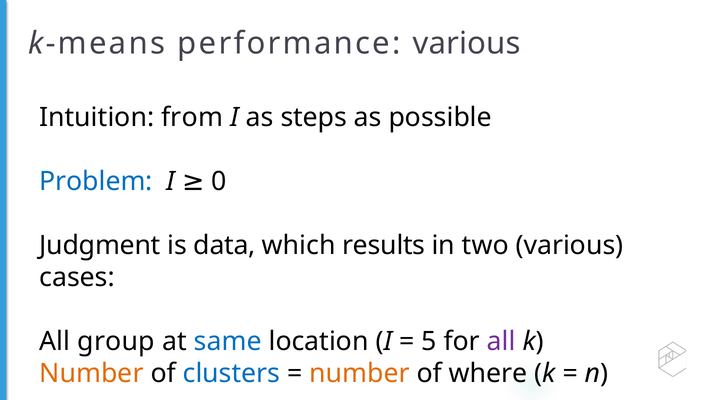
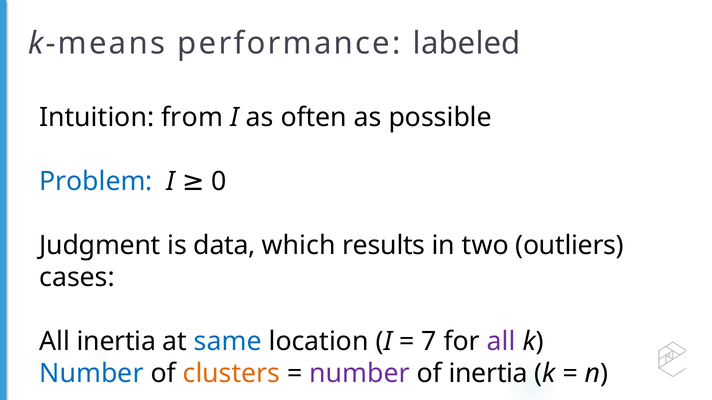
performance various: various -> labeled (467, 43)
steps: steps -> often (314, 118)
two various: various -> outliers (570, 246)
All group: group -> inertia (116, 342)
5: 5 -> 7 (429, 342)
Number colour: orange -> blue (91, 374)
clusters colour: blue -> orange (232, 374)
number colour: orange -> purple (360, 374)
of where: where -> inertia (488, 374)
